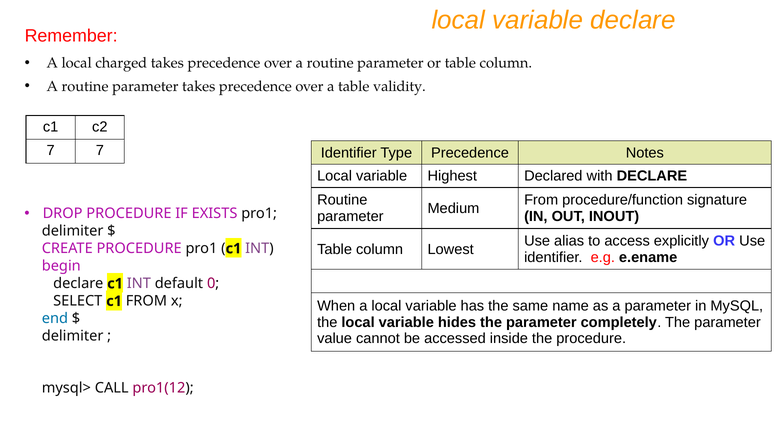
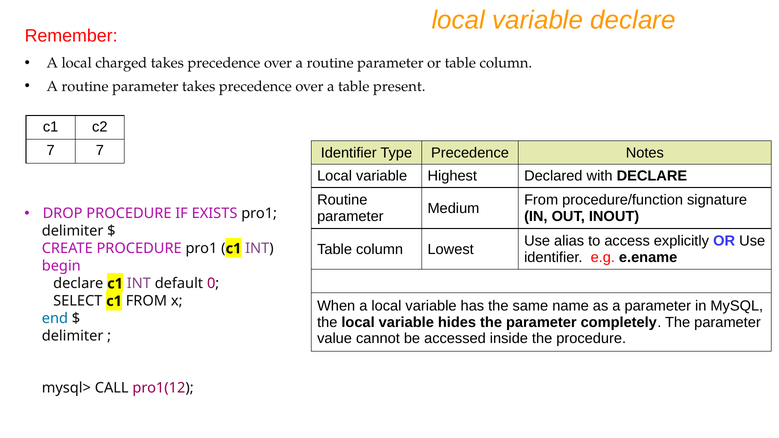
validity: validity -> present (399, 86)
